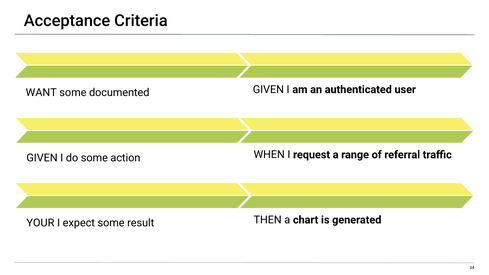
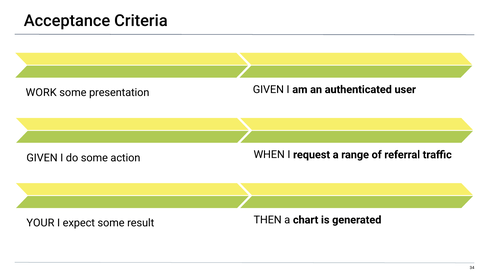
WANT: WANT -> WORK (41, 93)
documented: documented -> presentation (119, 93)
